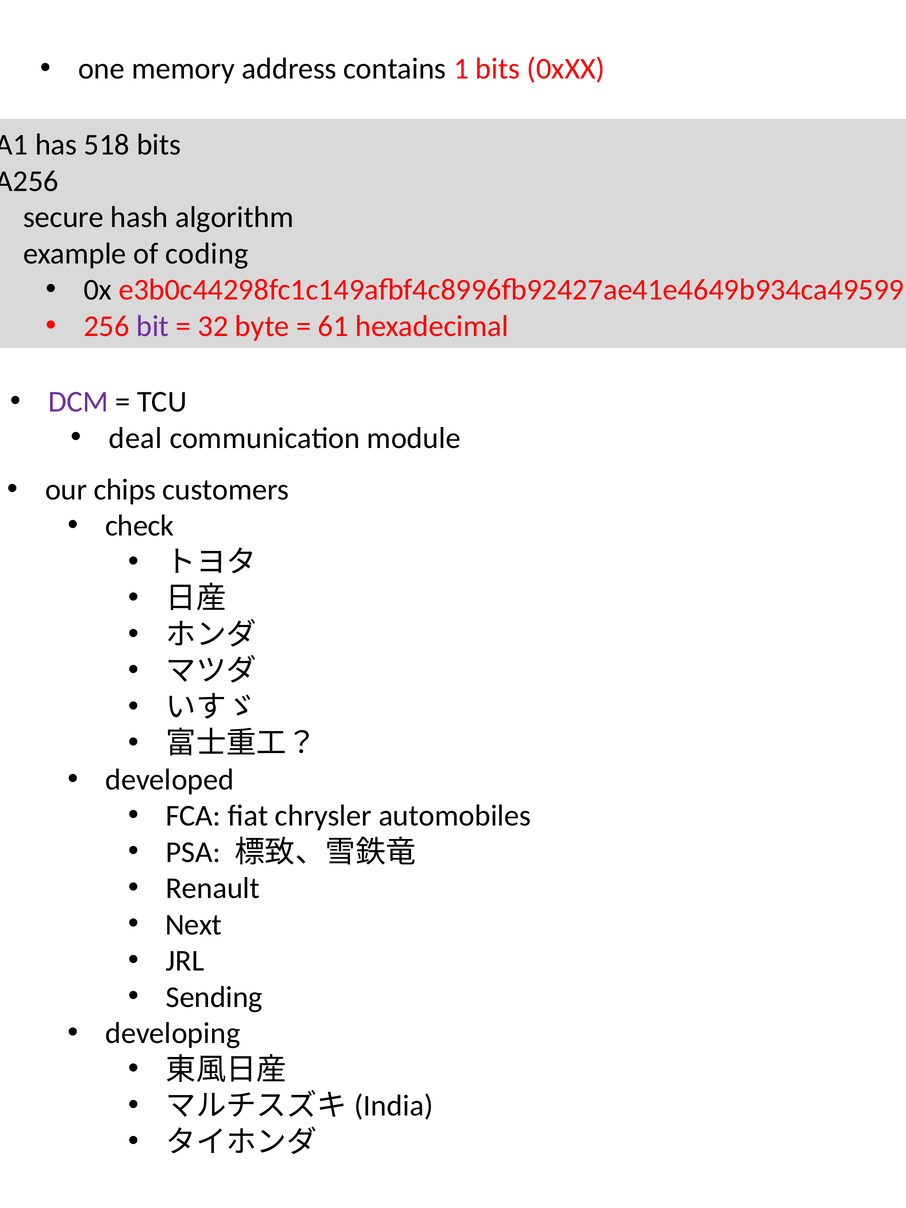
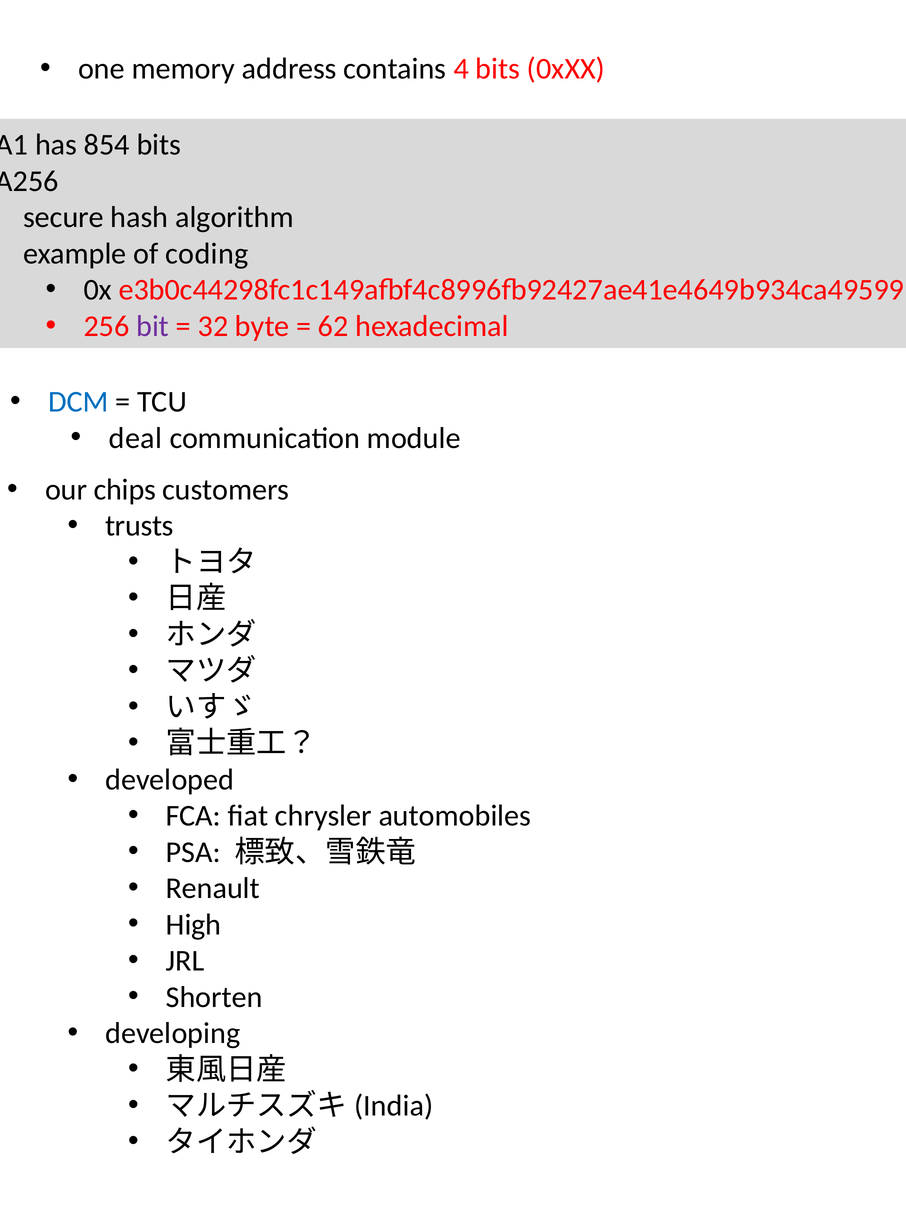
1: 1 -> 4 (461, 69)
518: 518 -> 854 (107, 145)
61: 61 -> 62 (333, 326)
DCM colour: purple -> blue (78, 402)
check: check -> trusts (139, 526)
Next: Next -> High (194, 925)
Sending: Sending -> Shorten (214, 997)
